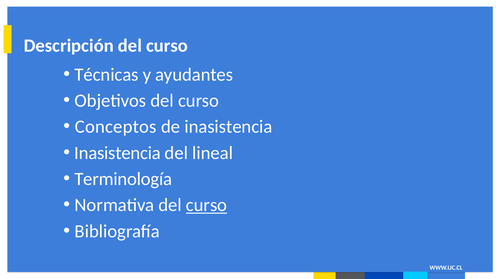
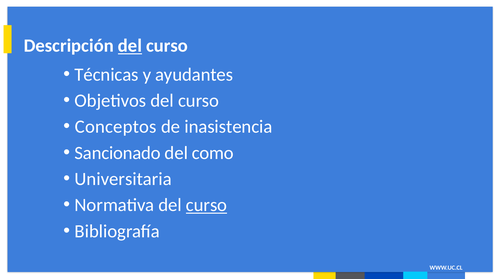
del underline: none -> present (130, 46)
Inasistencia: Inasistencia -> Sancionado (118, 153)
lineal: lineal -> como (213, 153)
Terminología: Terminología -> Universitaria (123, 179)
